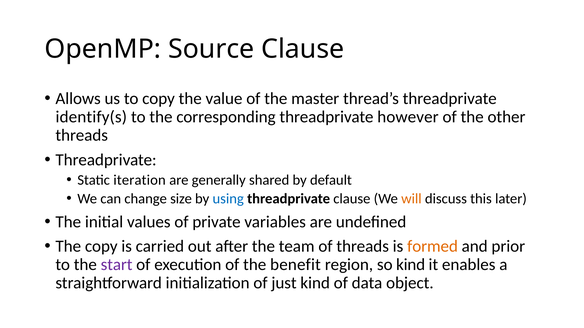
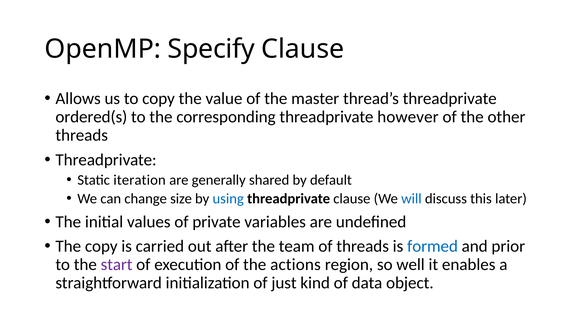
Source: Source -> Specify (211, 49)
identify(s: identify(s -> ordered(s (91, 117)
will colour: orange -> blue (411, 199)
formed colour: orange -> blue (433, 247)
benefit: benefit -> actions (295, 265)
so kind: kind -> well (411, 265)
